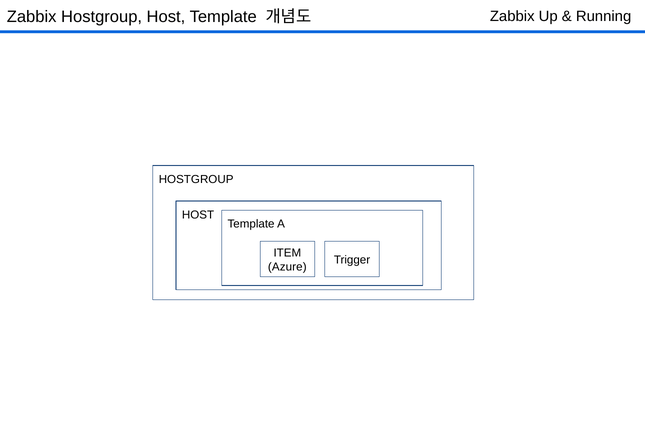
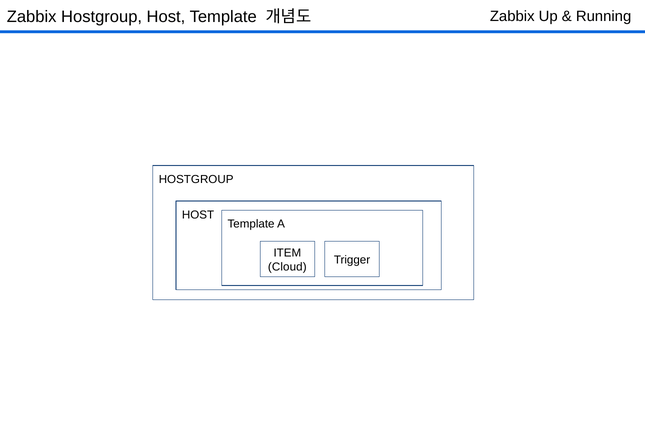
Azure: Azure -> Cloud (287, 267)
